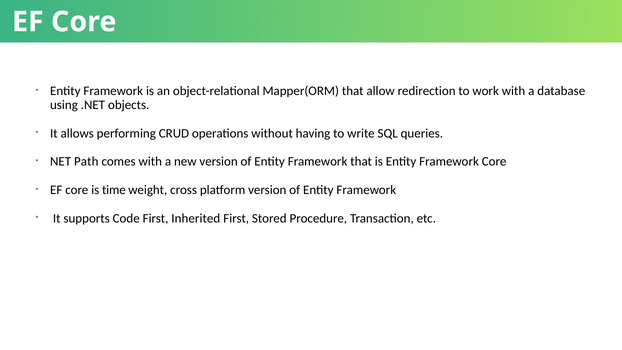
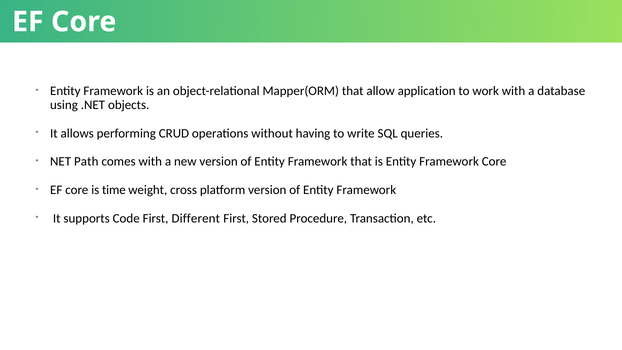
redirection: redirection -> application (427, 91)
Inherited: Inherited -> Different (196, 218)
